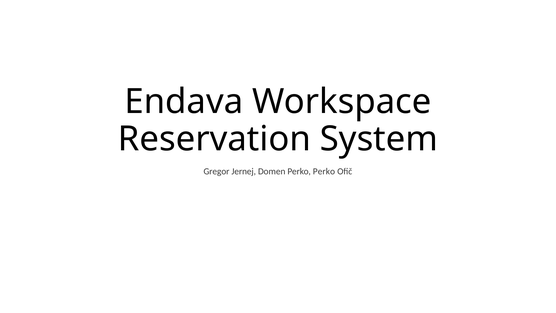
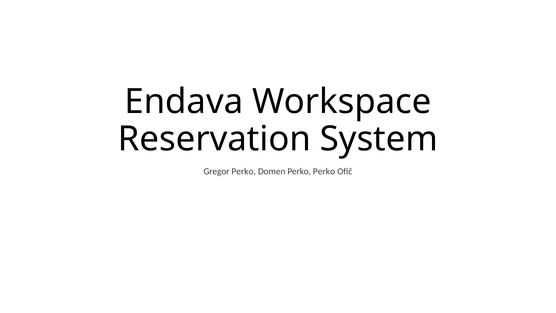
Gregor Jernej: Jernej -> Perko (244, 171)
